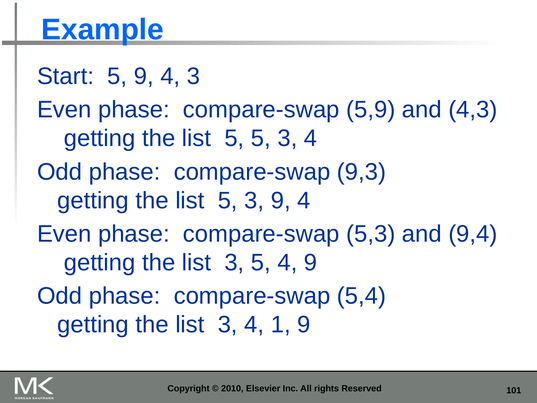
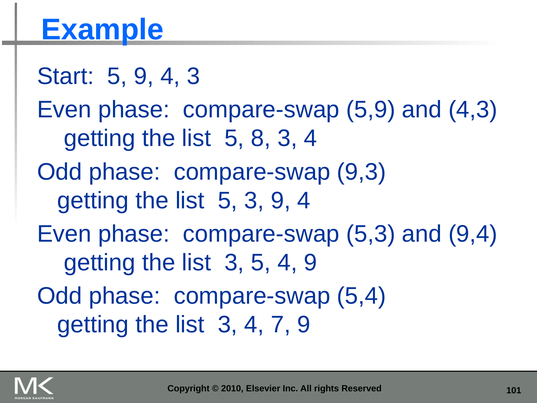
5 5: 5 -> 8 (261, 138)
1: 1 -> 7 (281, 325)
